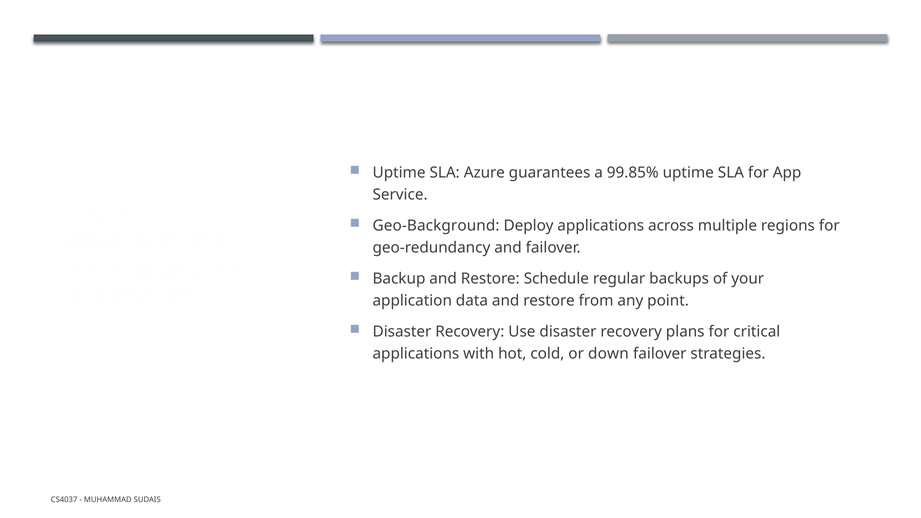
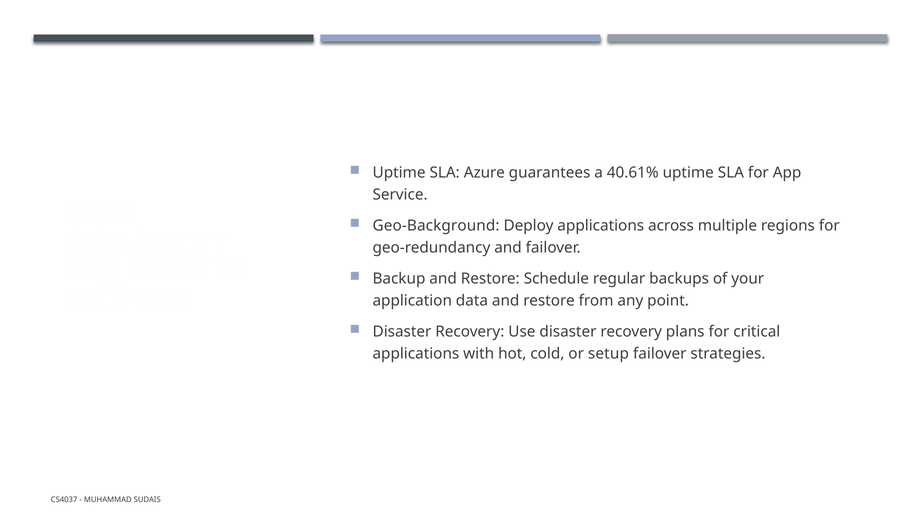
99.85%: 99.85% -> 40.61% (633, 173)
down: down -> setup (608, 354)
